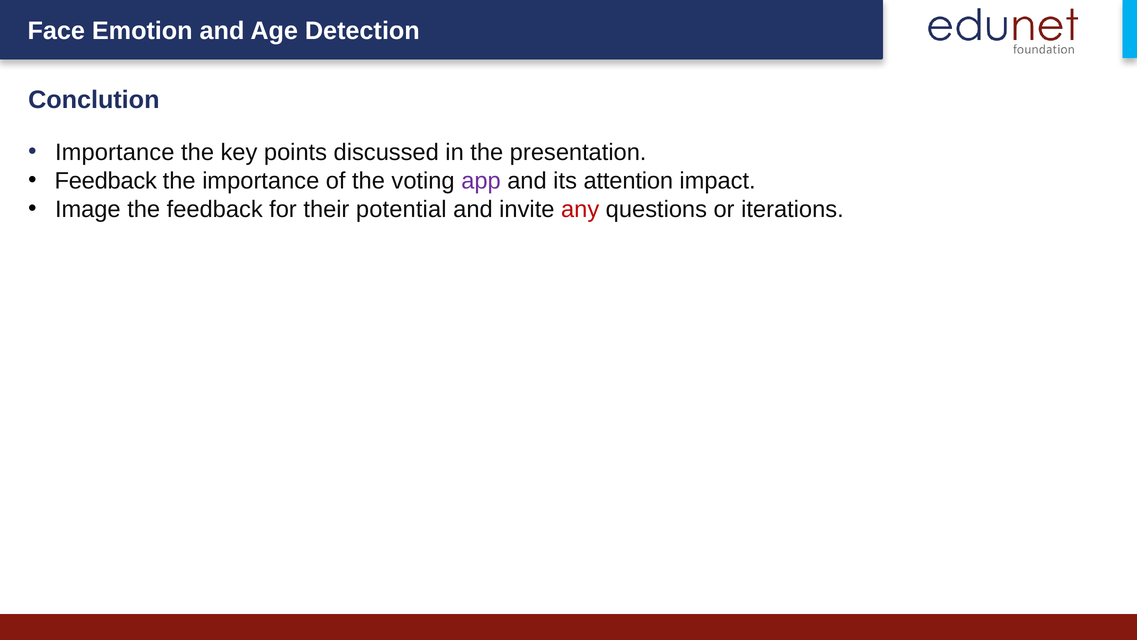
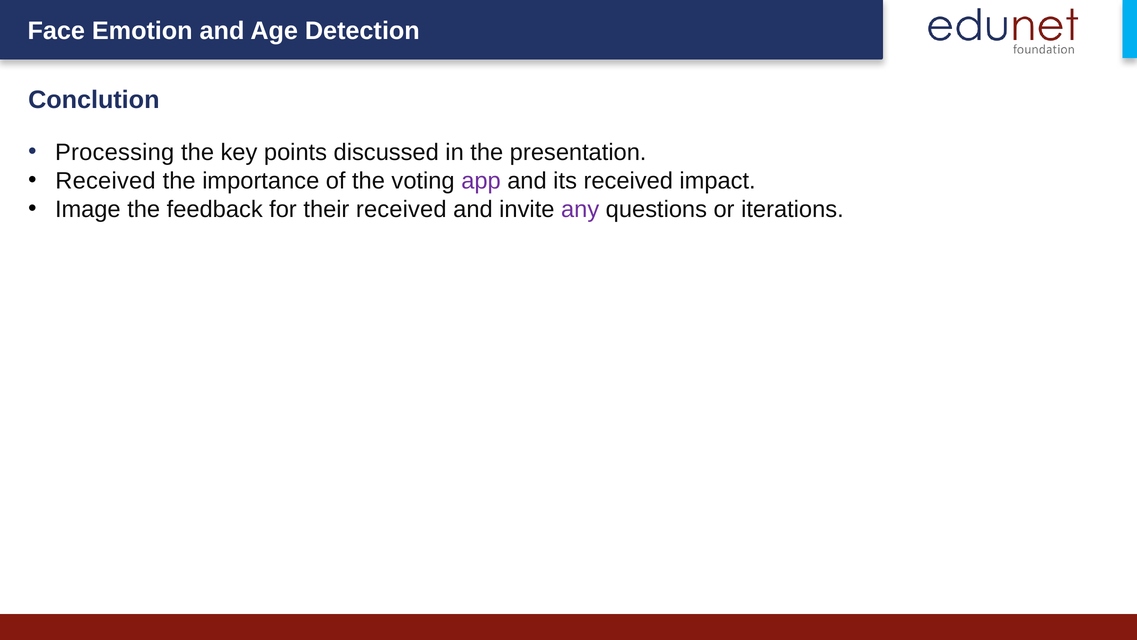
Importance: Importance -> Processing (115, 152)
Feedback: Feedback -> Received (105, 181)
its attention: attention -> received (628, 181)
their potential: potential -> received (401, 209)
any colour: red -> purple (580, 209)
